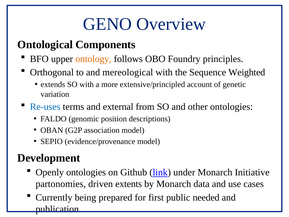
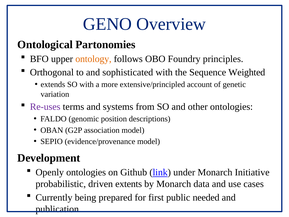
Components: Components -> Partonomies (105, 44)
mereological: mereological -> sophisticated (128, 72)
Re-uses colour: blue -> purple (45, 107)
external: external -> systems (118, 107)
partonomies: partonomies -> probabilistic (61, 184)
